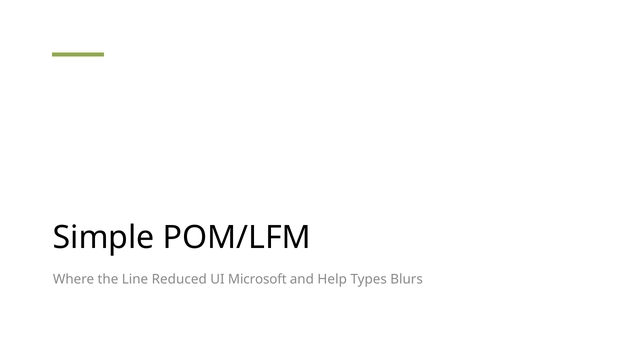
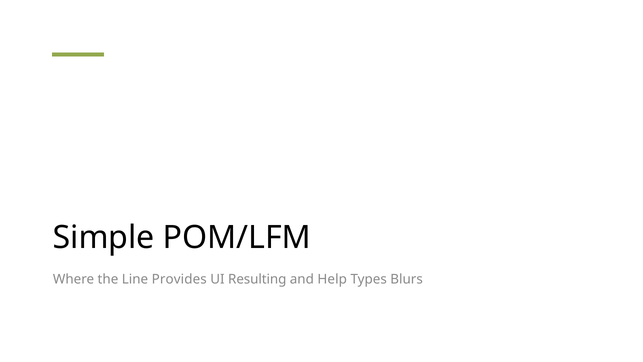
Reduced: Reduced -> Provides (179, 279)
Microsoft: Microsoft -> Resulting (257, 279)
